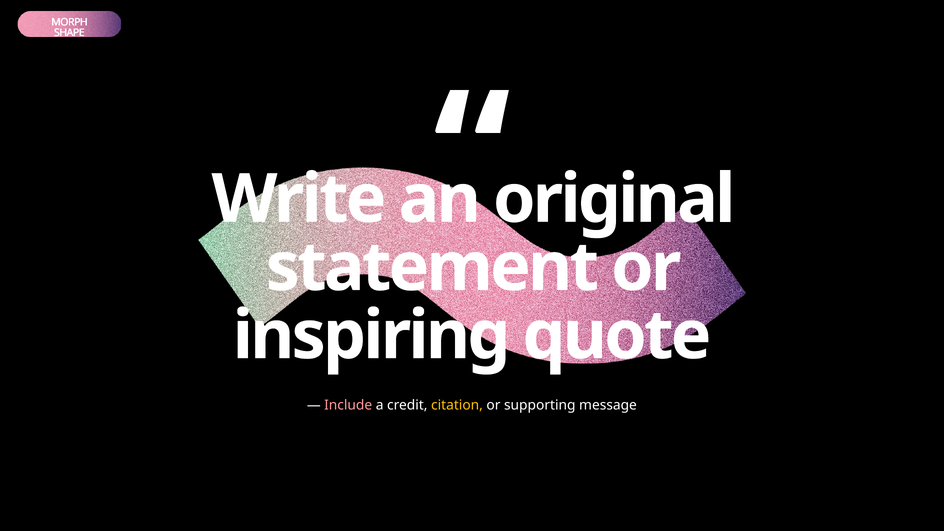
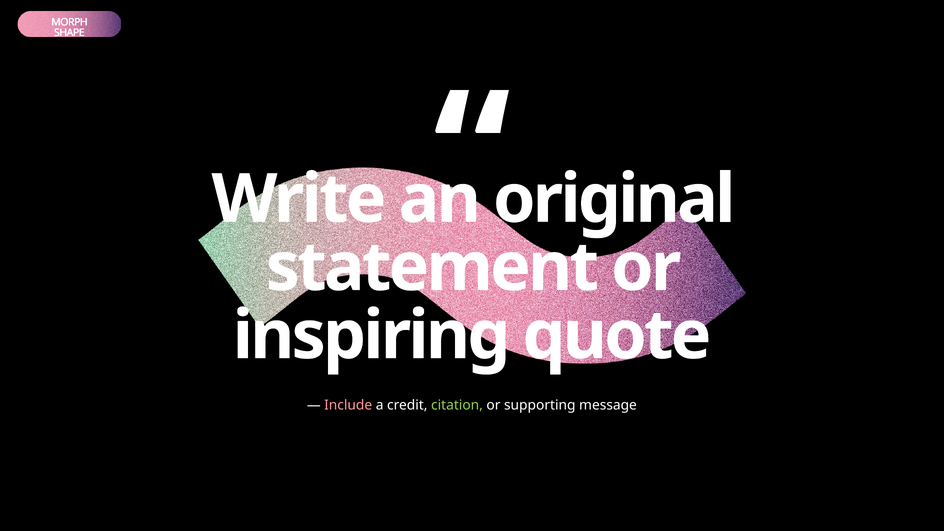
citation colour: yellow -> light green (457, 405)
